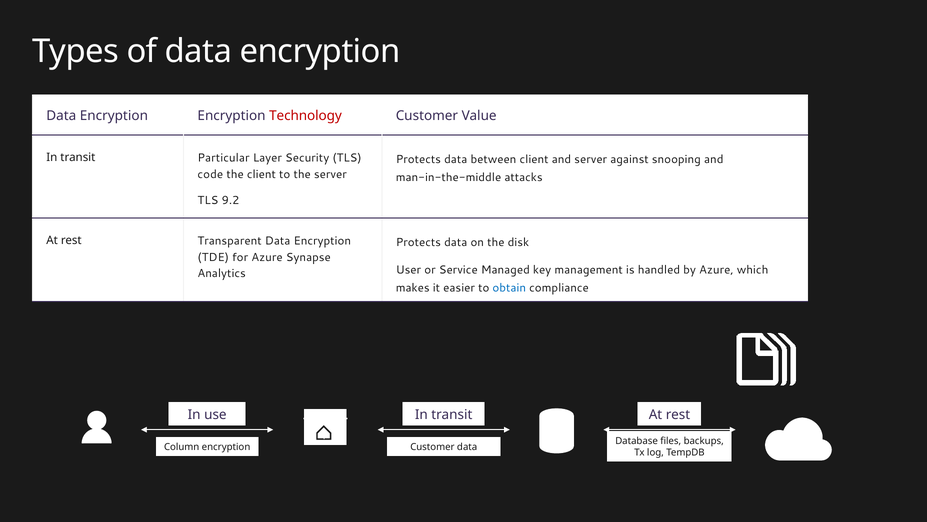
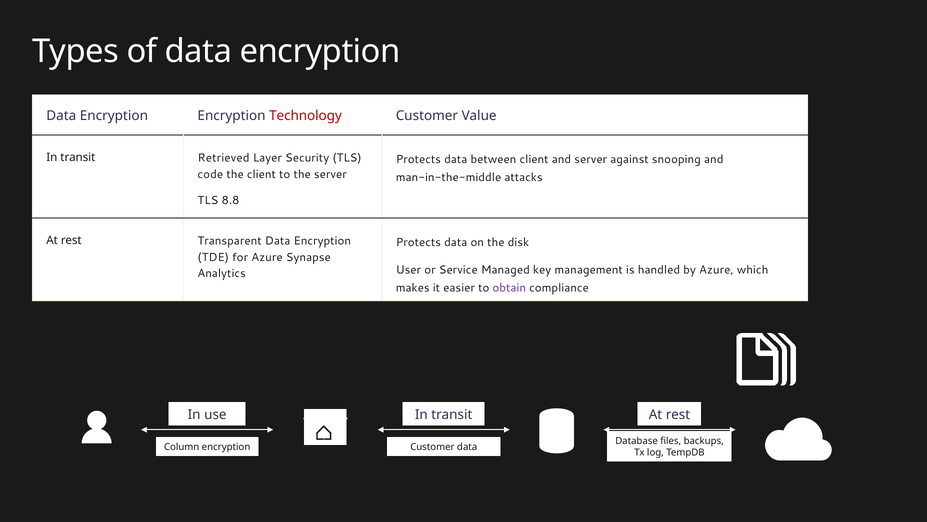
Particular: Particular -> Retrieved (224, 158)
9.2: 9.2 -> 8.8 (230, 200)
obtain colour: blue -> purple (509, 288)
